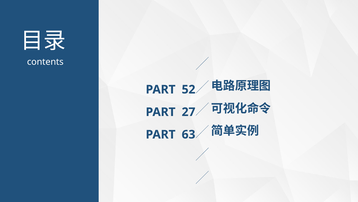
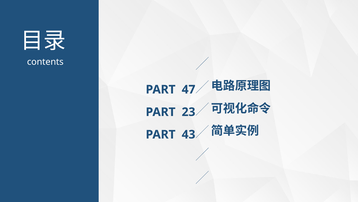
52: 52 -> 47 (189, 89)
27: 27 -> 23 (189, 112)
63: 63 -> 43 (189, 134)
